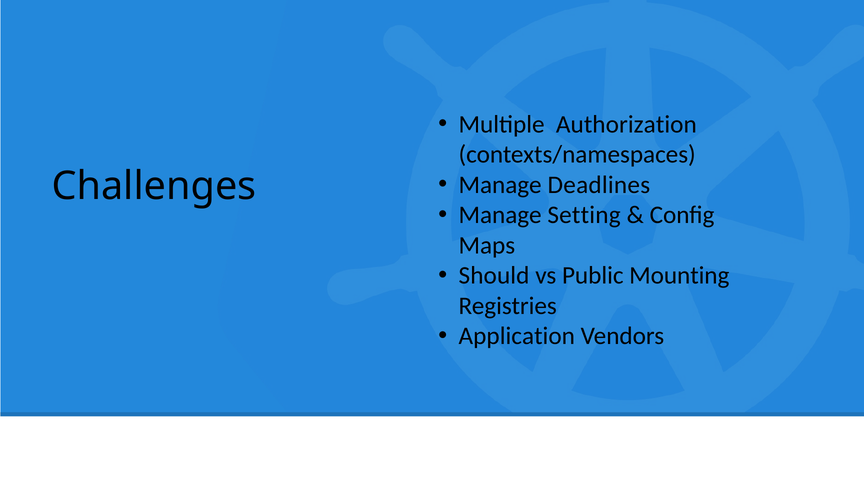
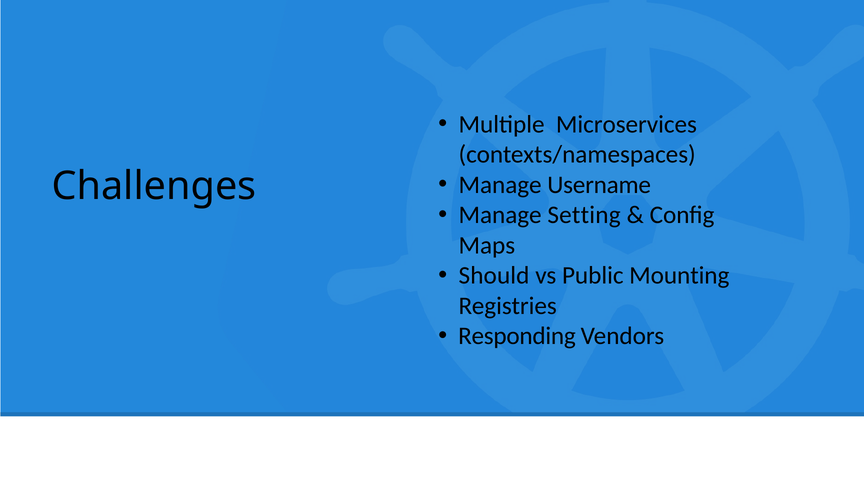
Authorization: Authorization -> Microservices (626, 124)
Deadlines: Deadlines -> Username (599, 185)
Application: Application -> Responding (517, 336)
